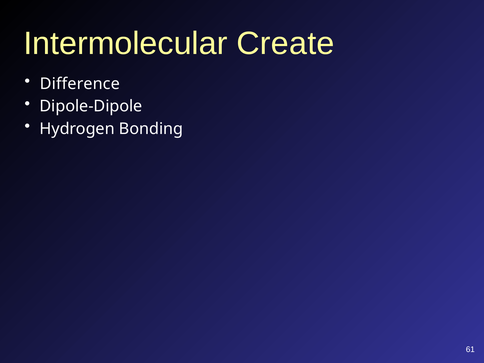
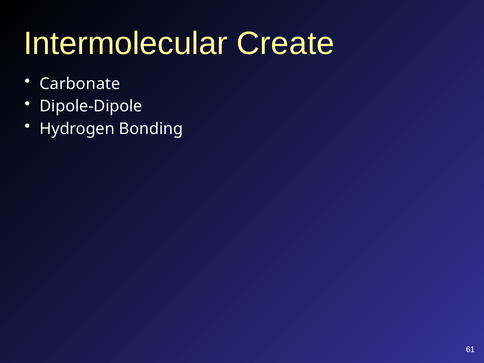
Difference: Difference -> Carbonate (80, 84)
